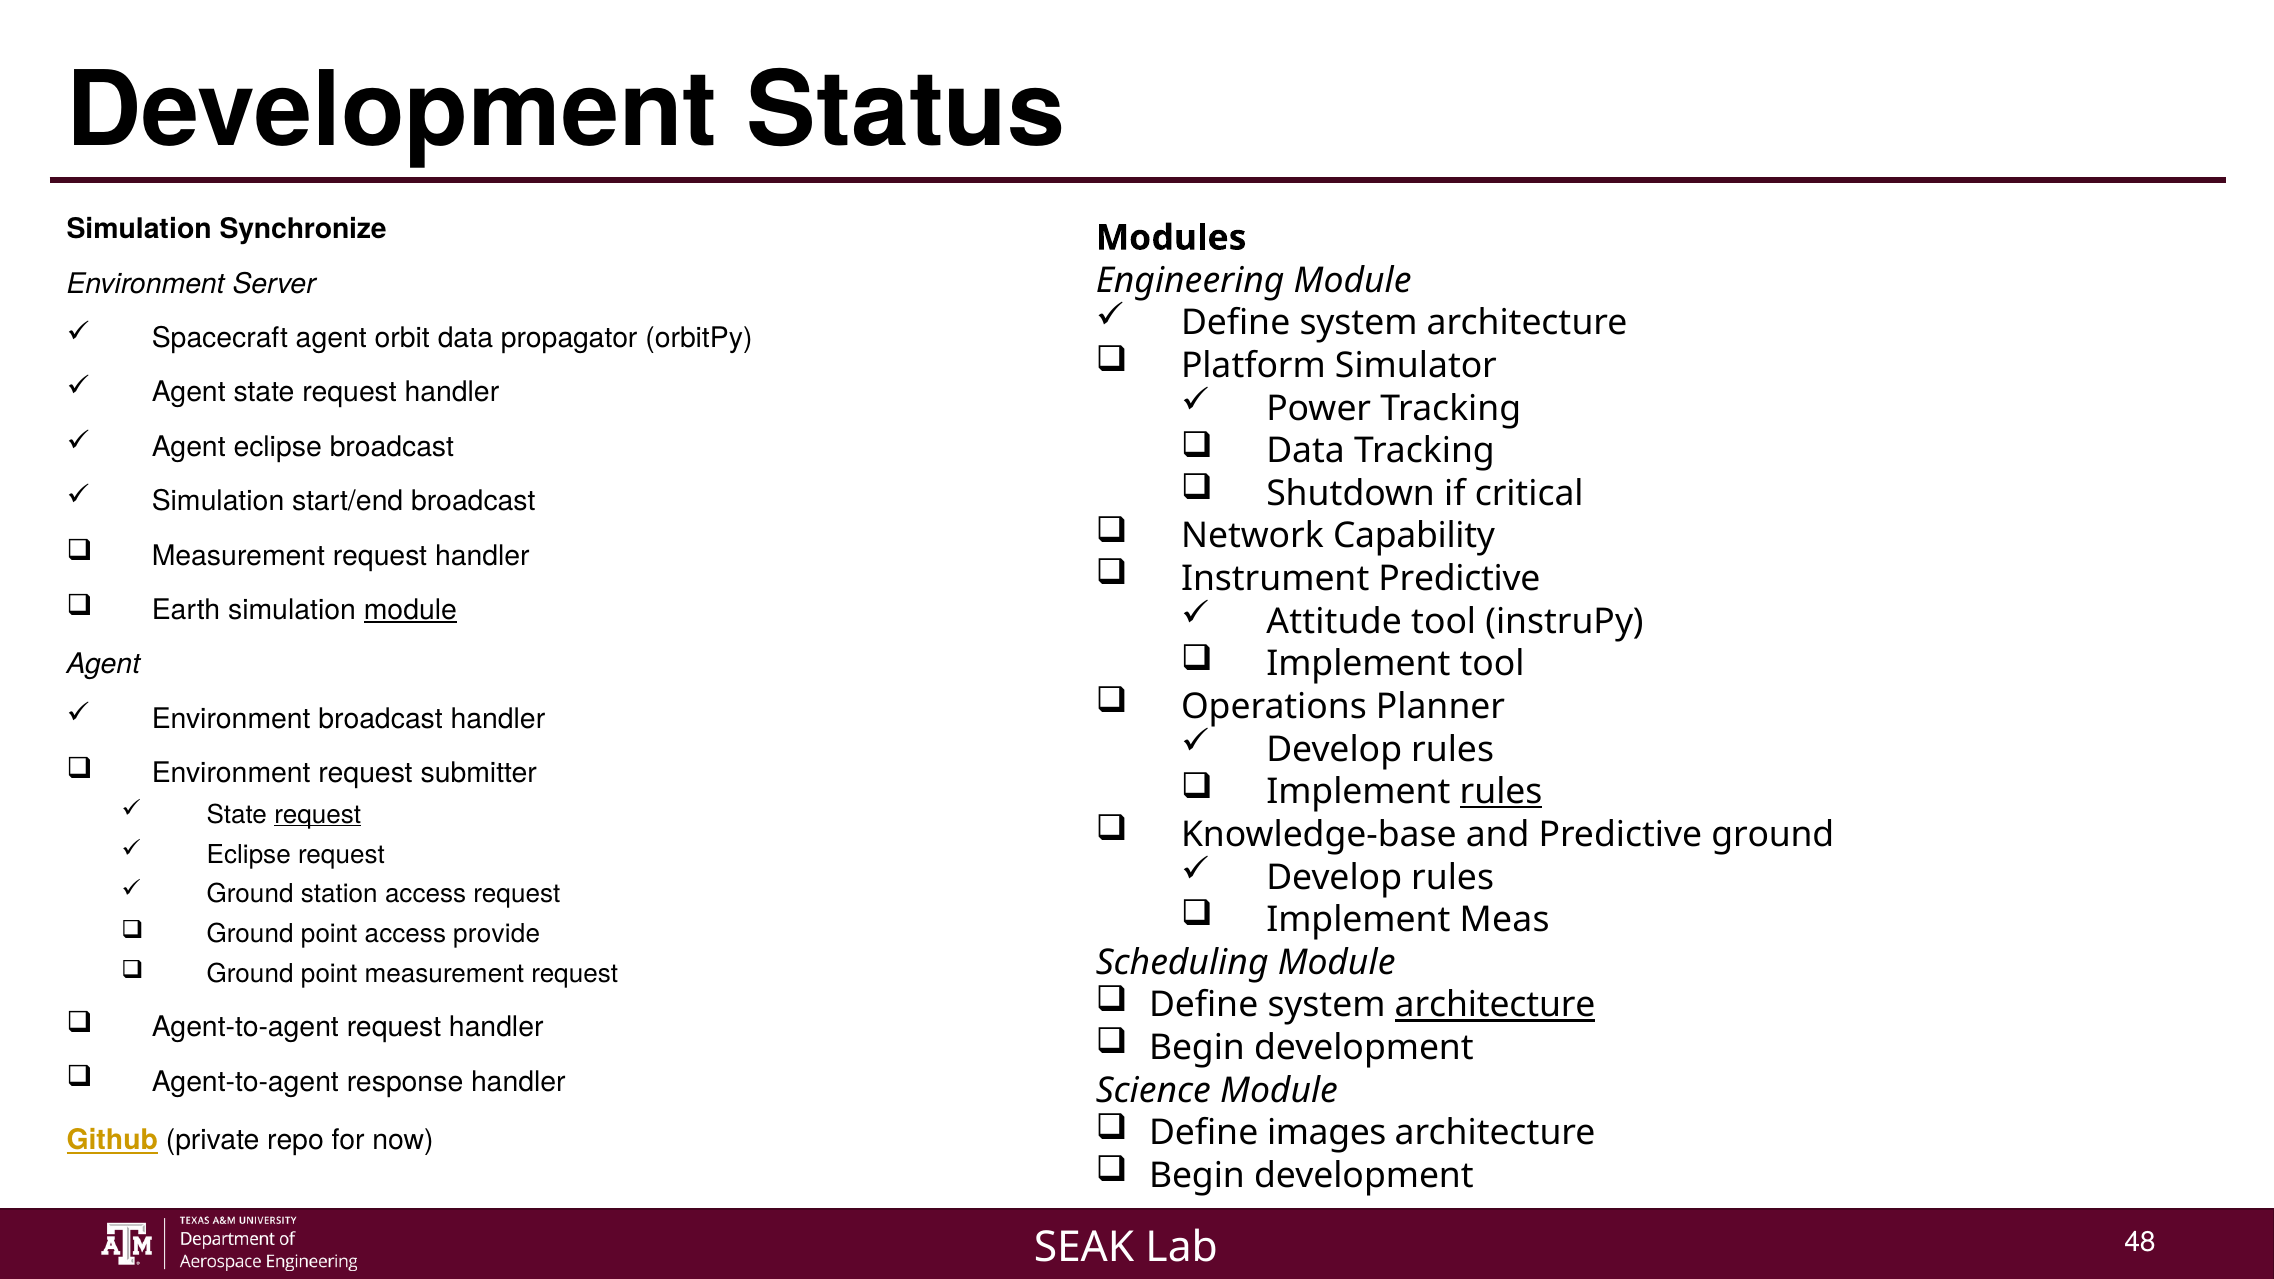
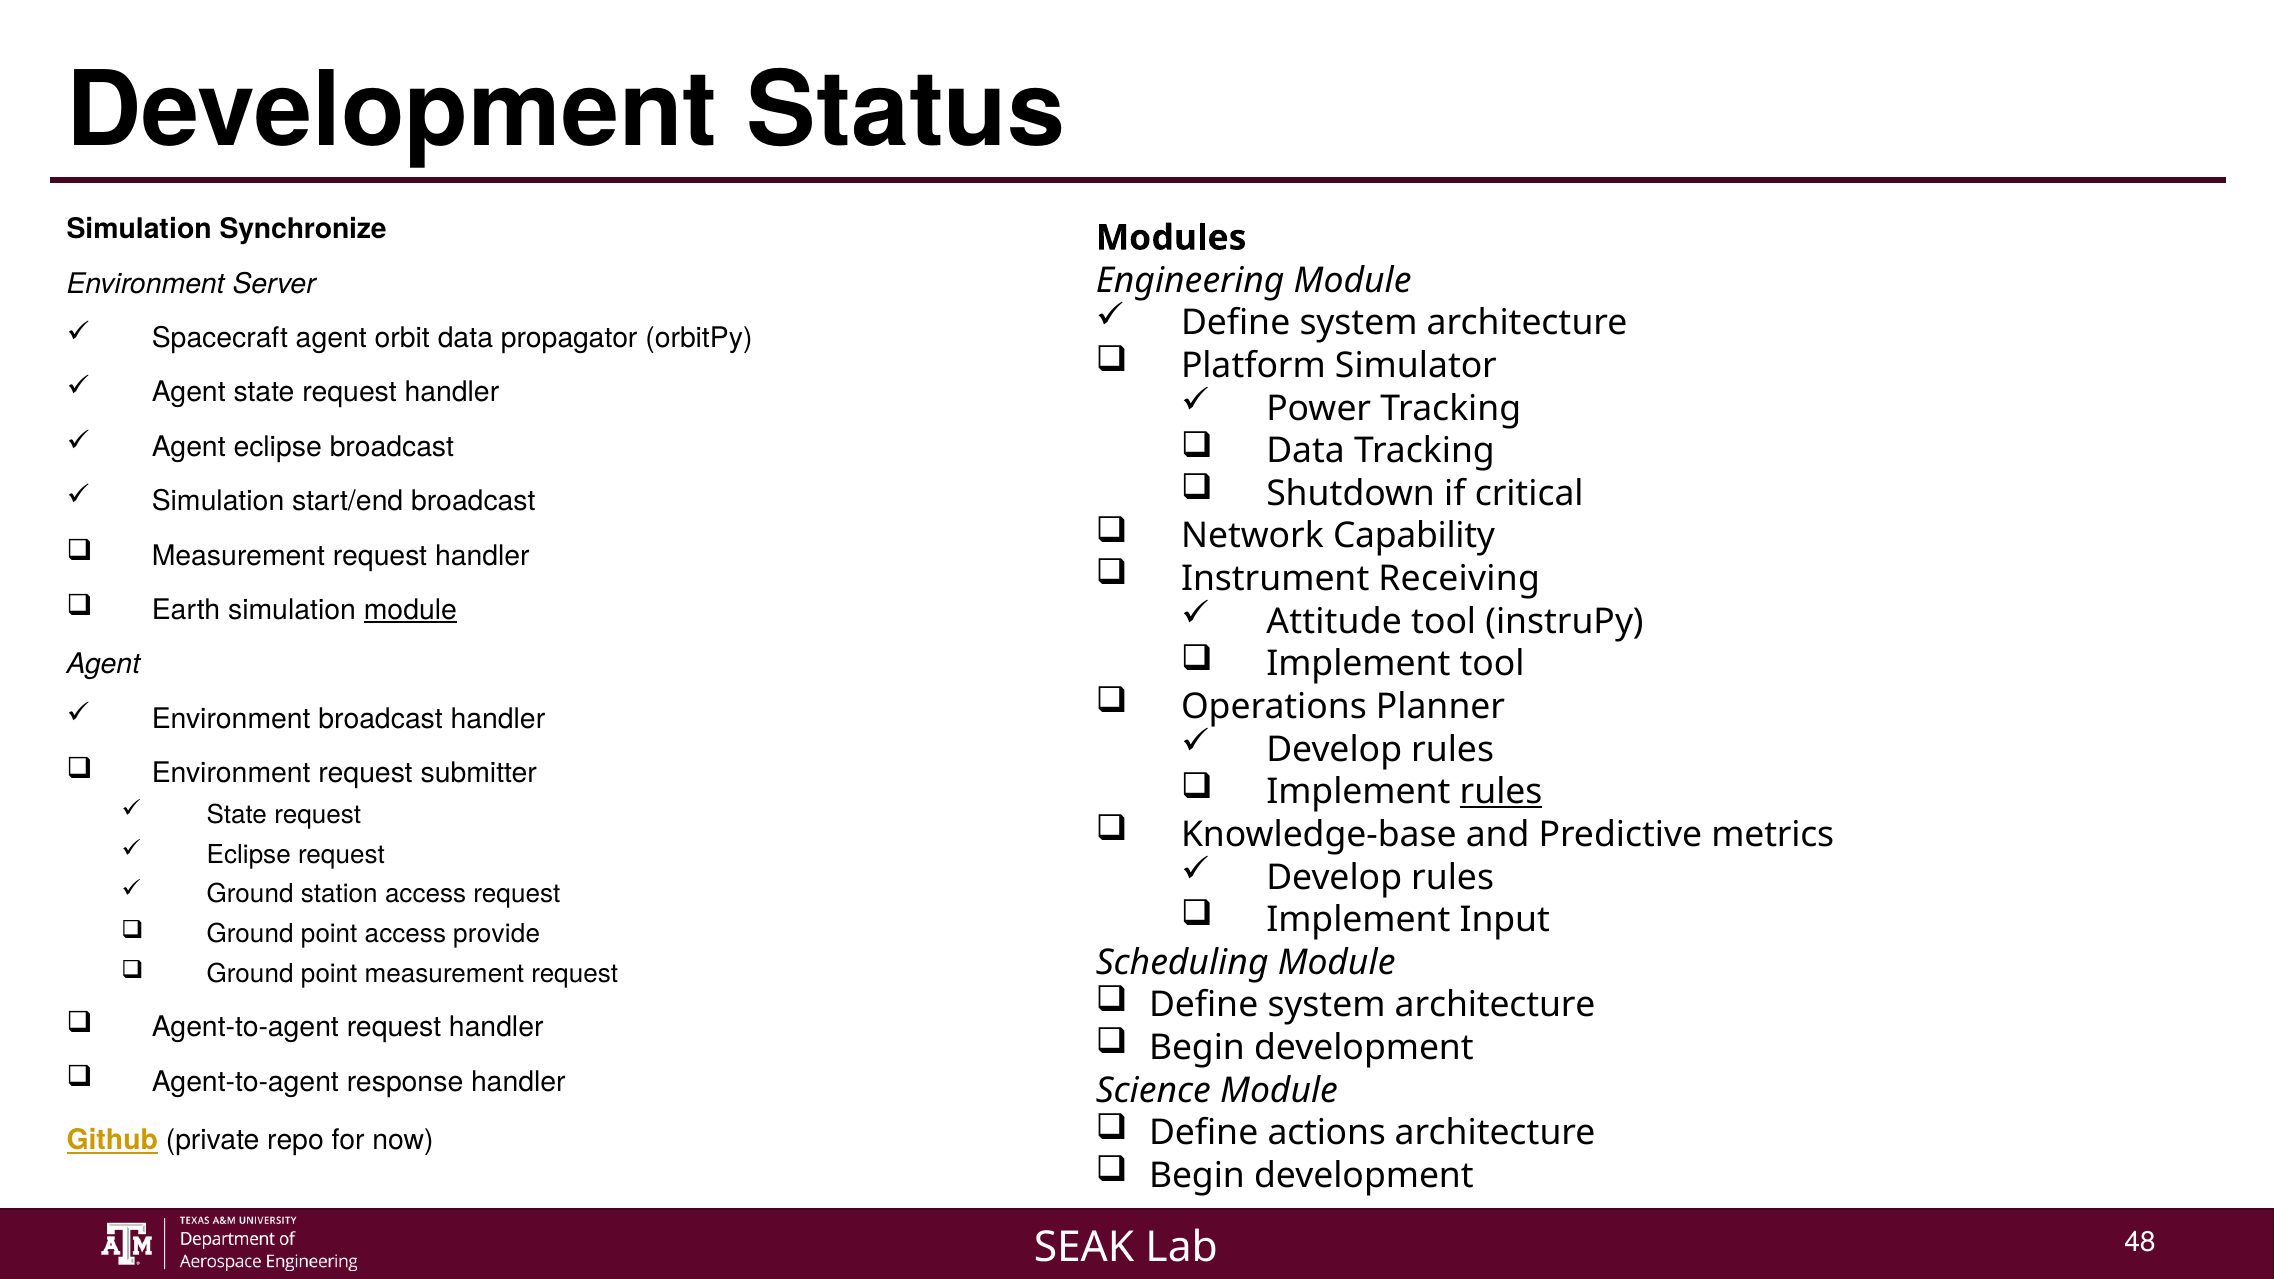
Instrument Predictive: Predictive -> Receiving (1459, 579)
request underline: present -> none (318, 815)
Predictive ground: ground -> metrics (1773, 835)
Meas: Meas -> Input (1505, 920)
architecture underline: present -> none (1495, 1005)
images: images -> actions (1327, 1133)
